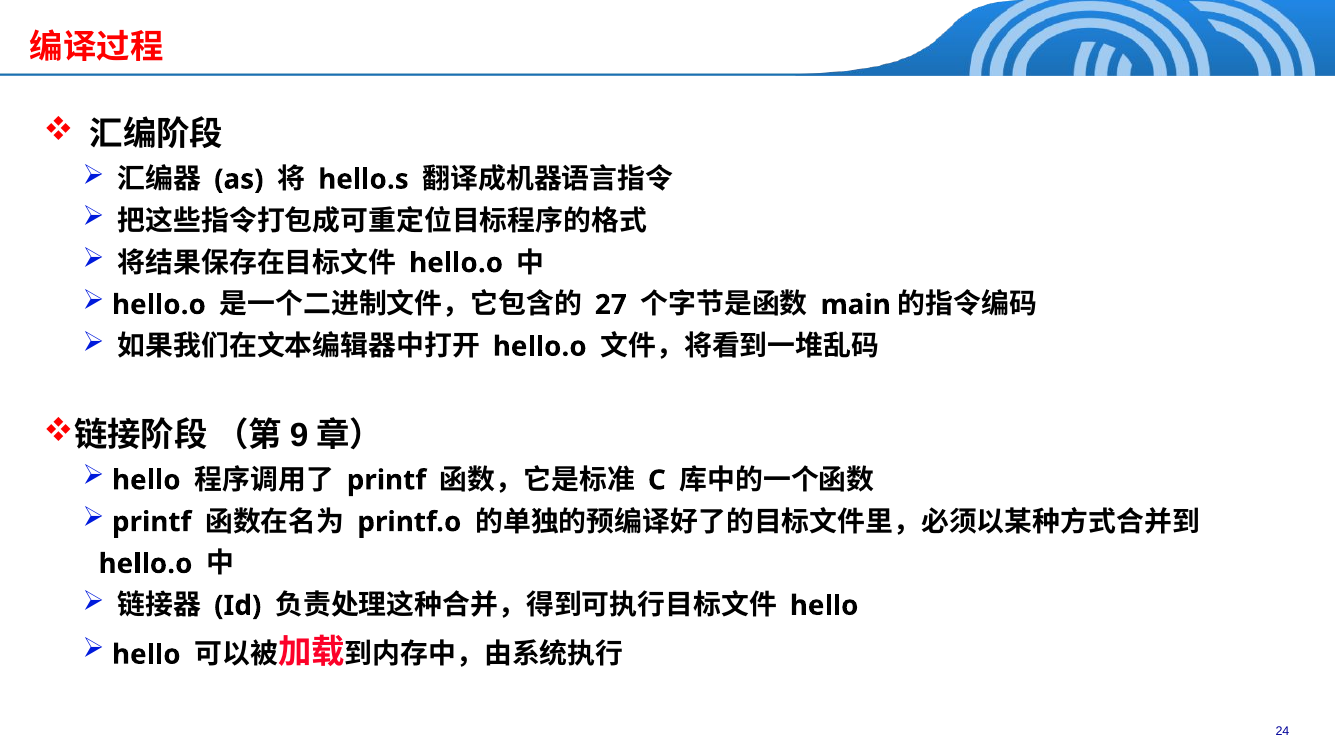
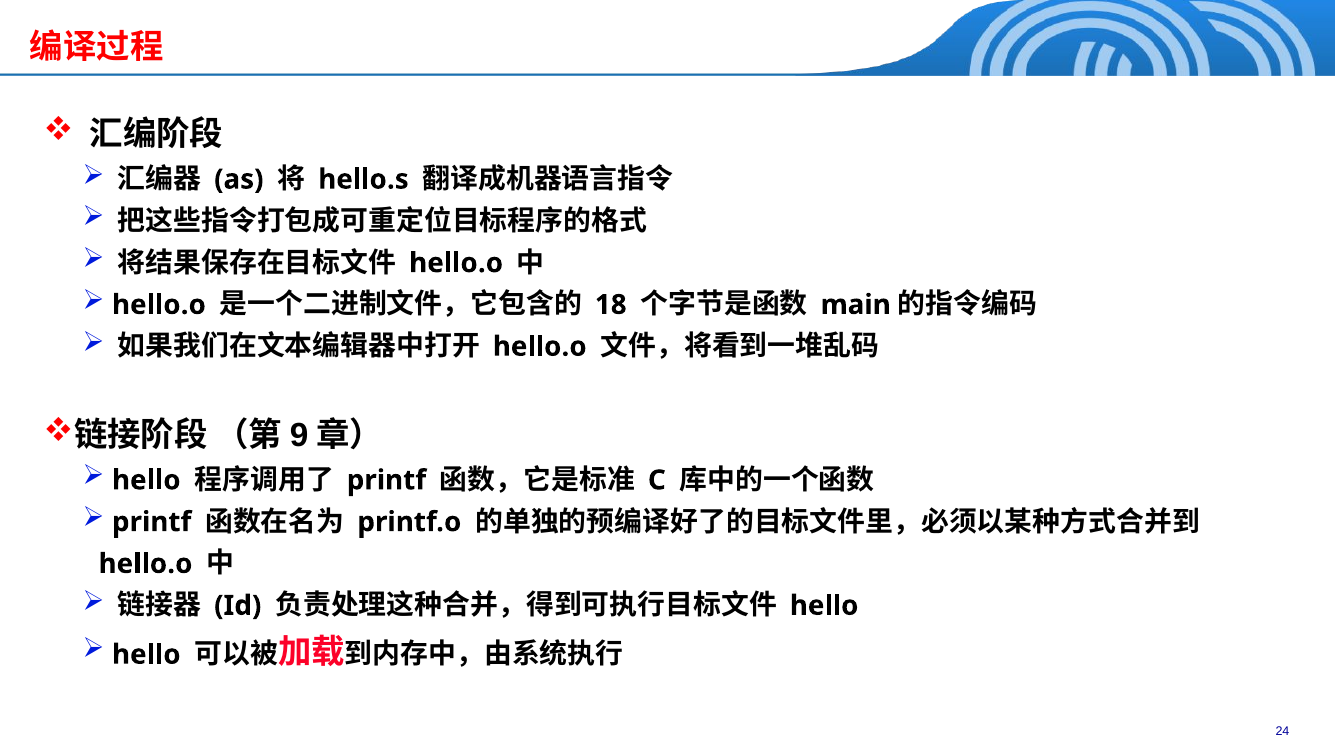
27: 27 -> 18 (611, 305)
